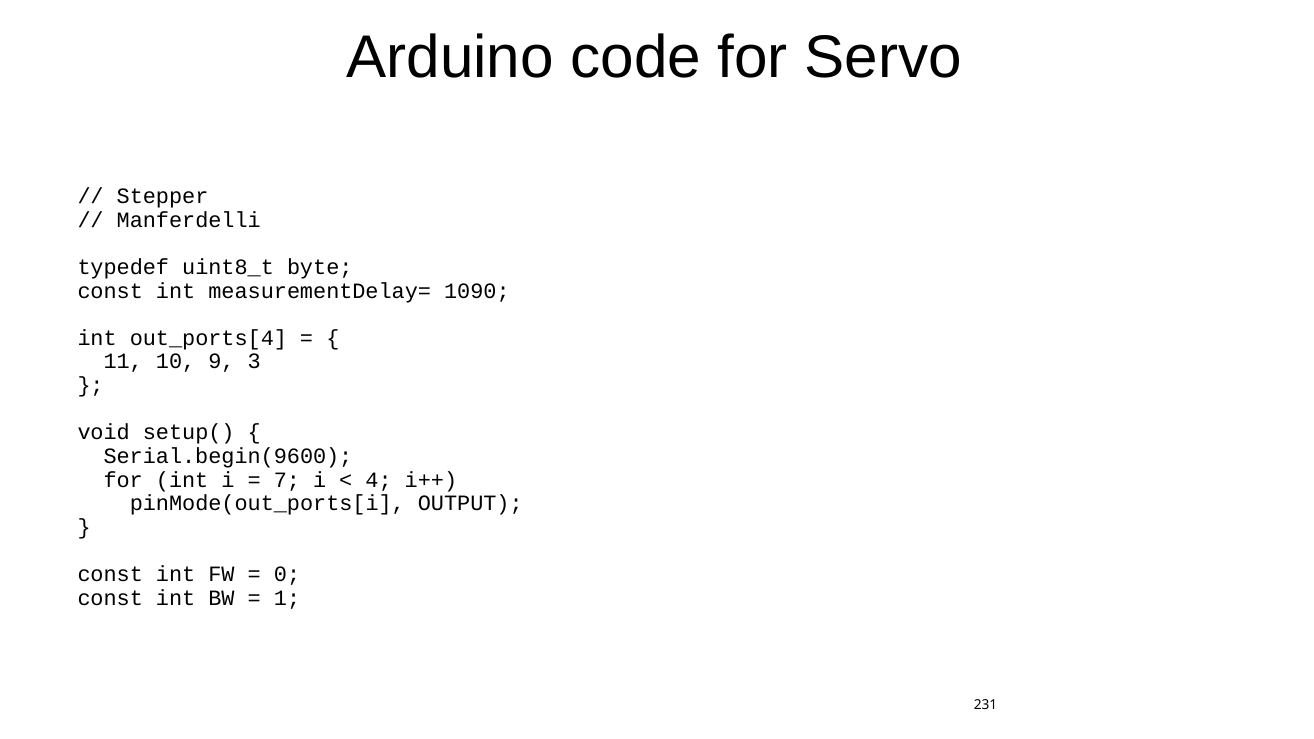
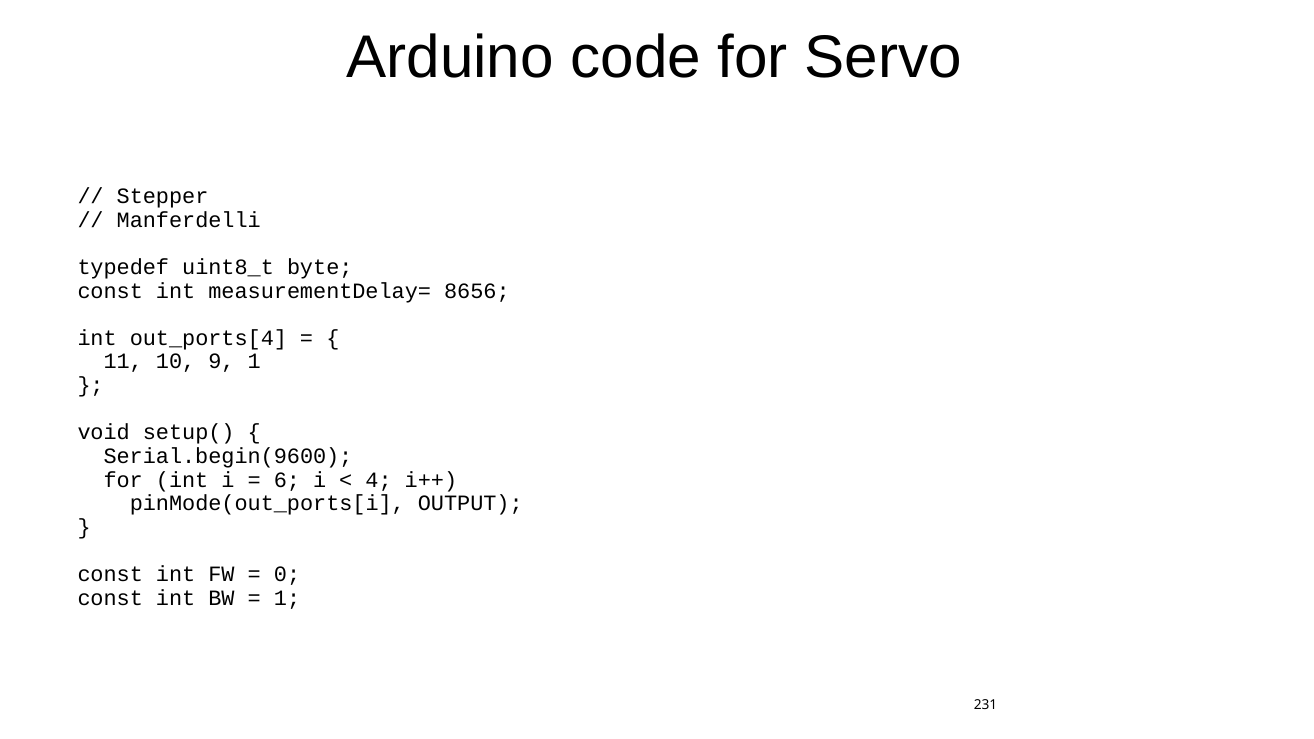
1090: 1090 -> 8656 (477, 291)
9 3: 3 -> 1 (254, 362)
7: 7 -> 6 (287, 480)
